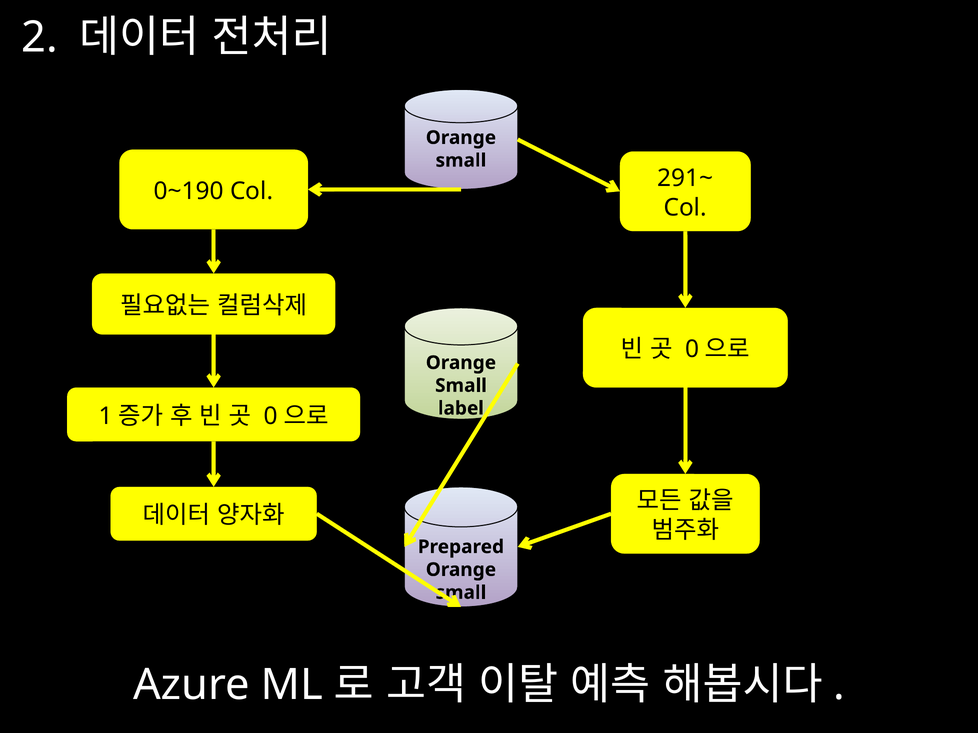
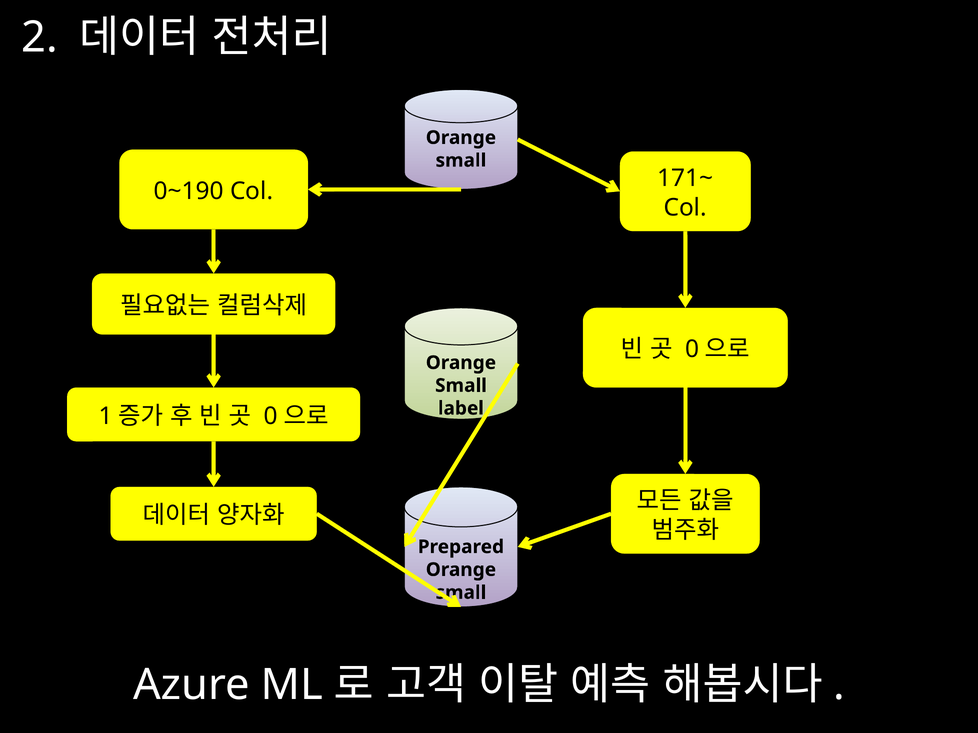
291~: 291~ -> 171~ (685, 178)
